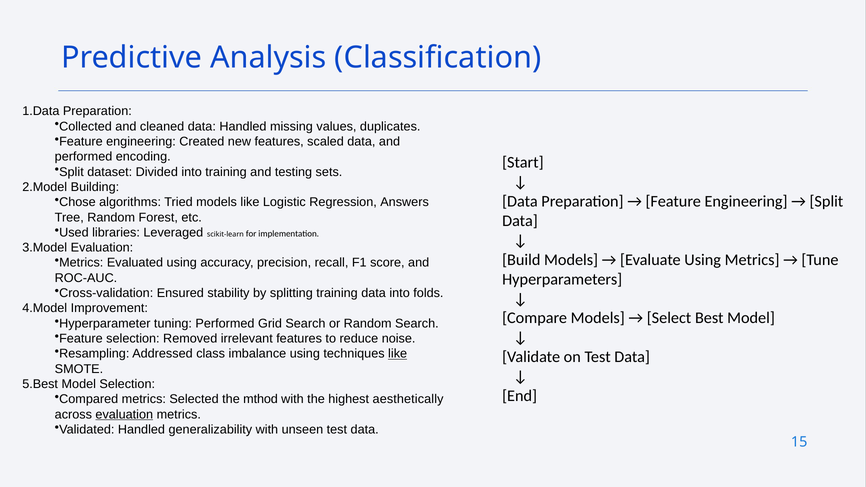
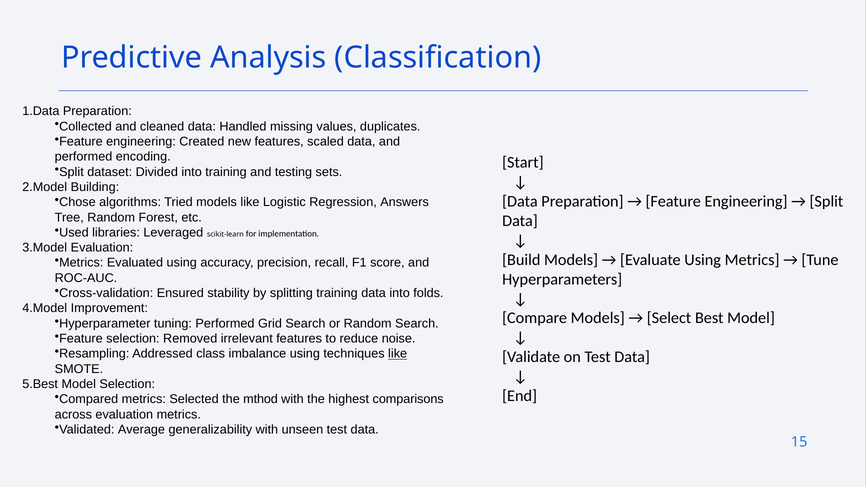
aesthetically: aesthetically -> comparisons (408, 399)
evaluation underline: present -> none (124, 415)
Validated Handled: Handled -> Average (141, 430)
